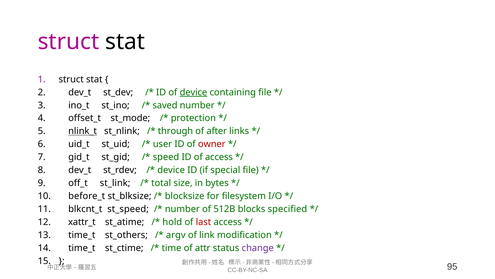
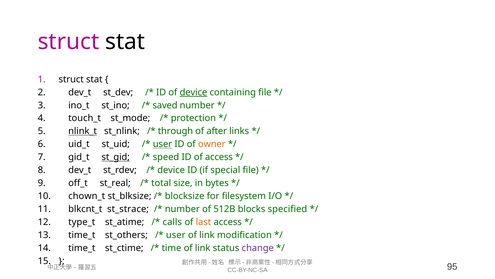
offset_t: offset_t -> touch_t (85, 118)
user underline: none -> present (162, 144)
owner colour: red -> orange (212, 144)
st_gid underline: none -> present (116, 157)
st_link: st_link -> st_real (115, 183)
before_t: before_t -> chown_t (87, 196)
st_speed: st_speed -> st_strace (128, 209)
xattr_t: xattr_t -> type_t (82, 222)
hold: hold -> calls (172, 222)
last colour: red -> orange (203, 222)
argv: argv -> user (176, 235)
time of attr: attr -> link (203, 247)
